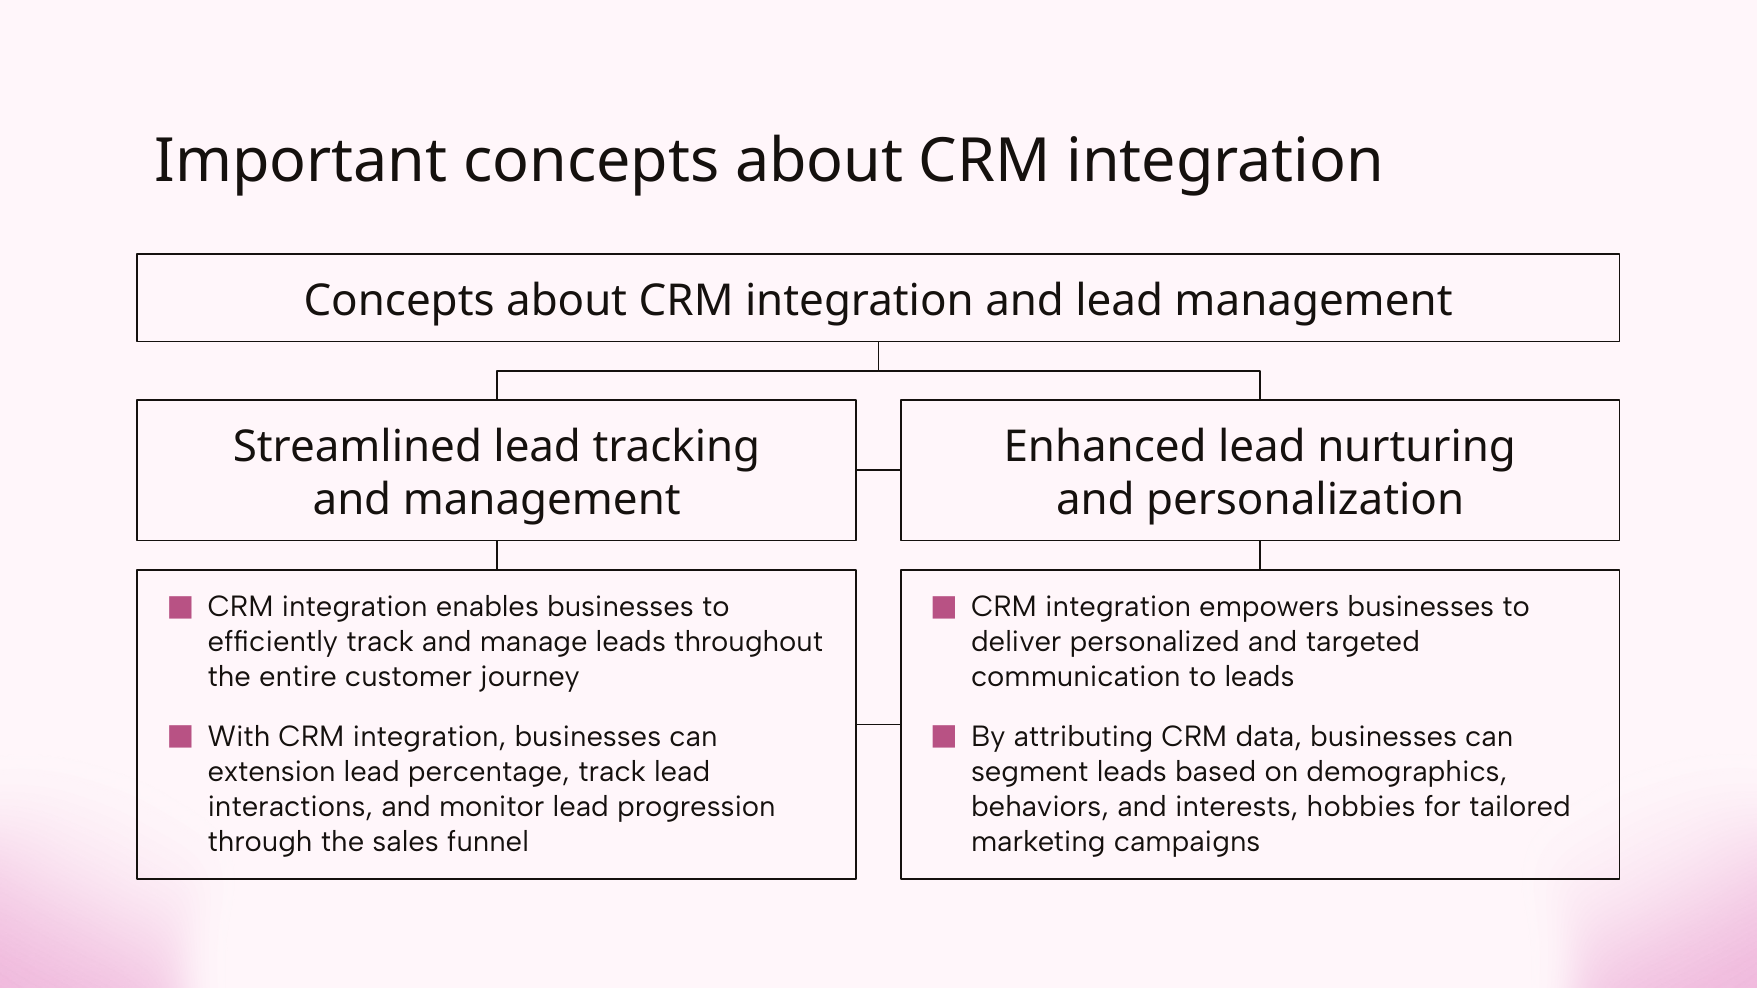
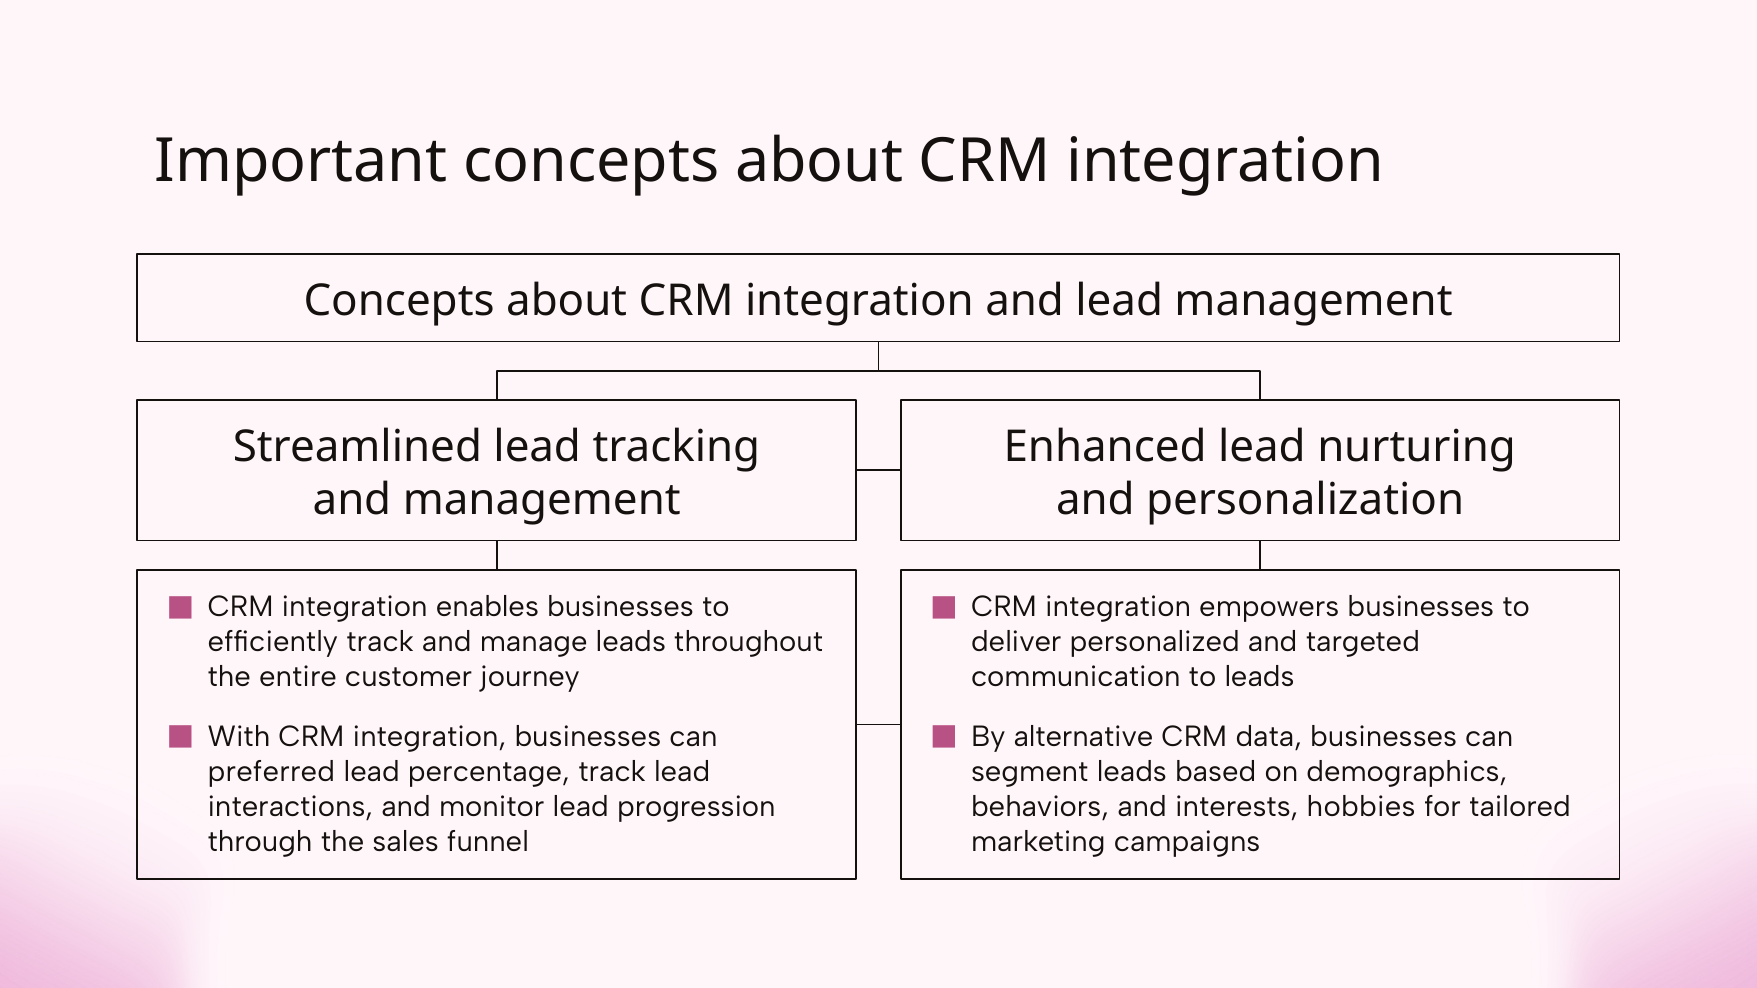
attributing: attributing -> alternative (1083, 737)
extension: extension -> preferred (271, 772)
